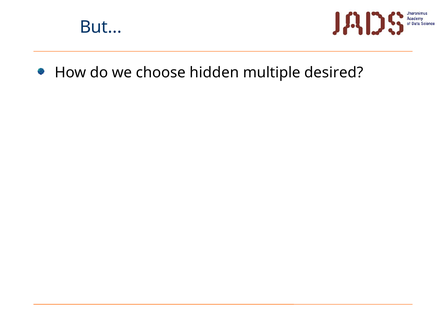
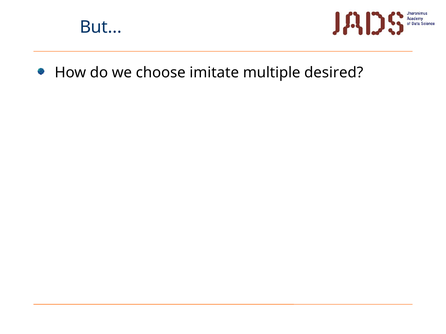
hidden: hidden -> imitate (214, 73)
